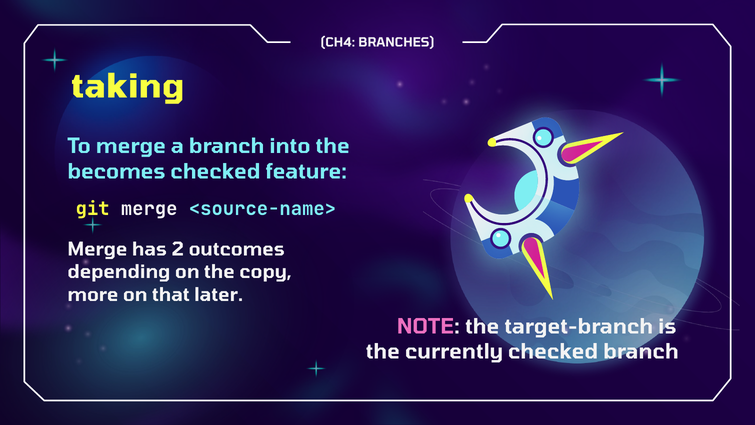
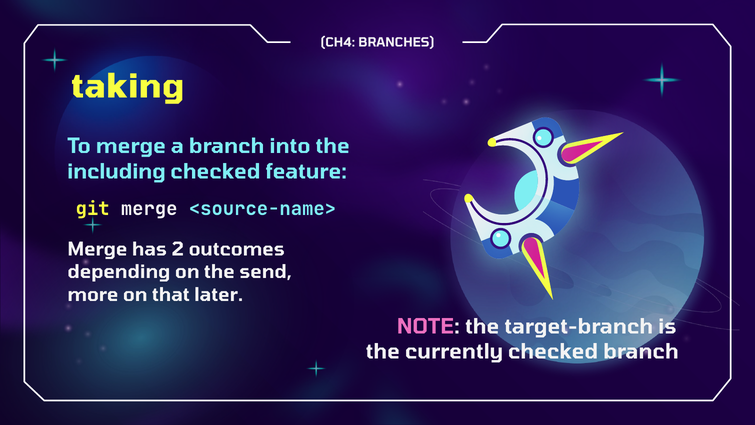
becomes: becomes -> including (117, 172)
copy: copy -> send (266, 272)
